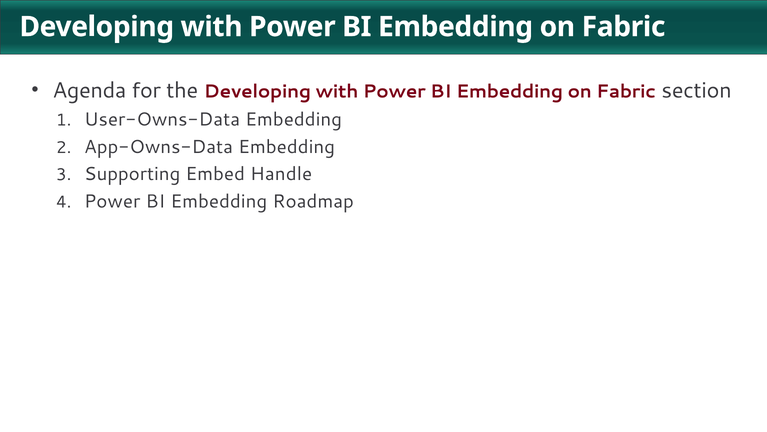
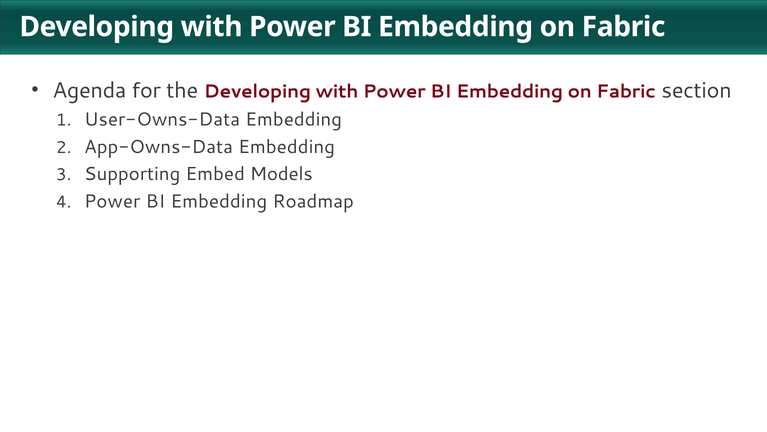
Handle: Handle -> Models (281, 174)
